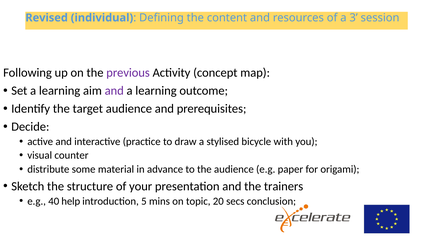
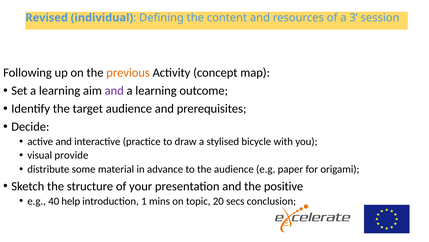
previous colour: purple -> orange (128, 73)
counter: counter -> provide (71, 155)
trainers: trainers -> positive (284, 186)
5: 5 -> 1 (144, 201)
